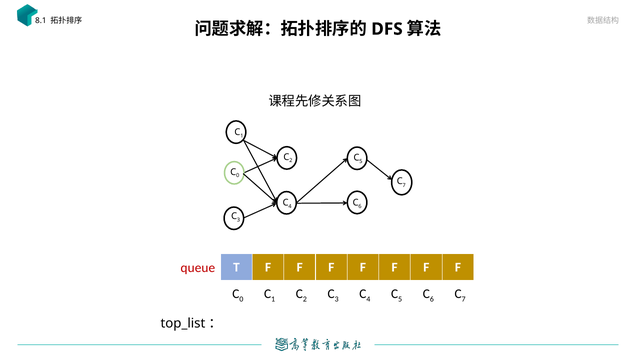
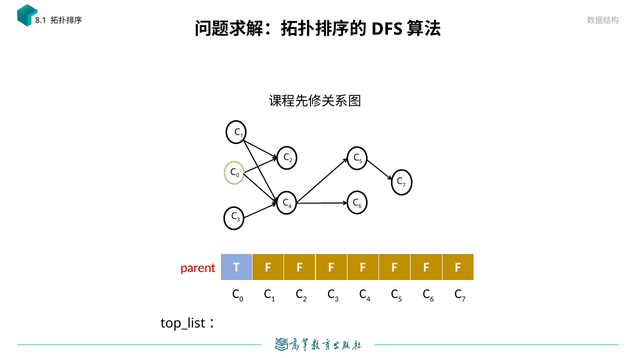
queue: queue -> parent (198, 268)
